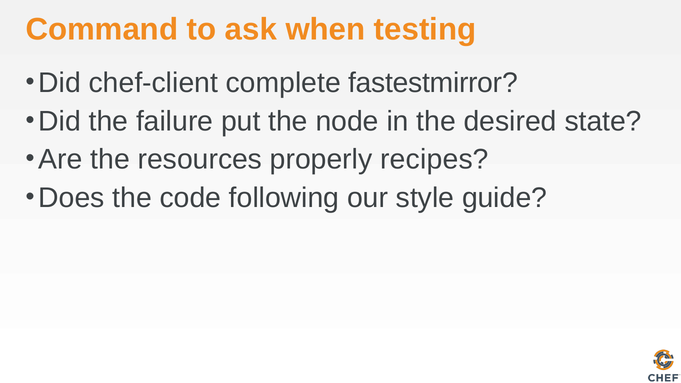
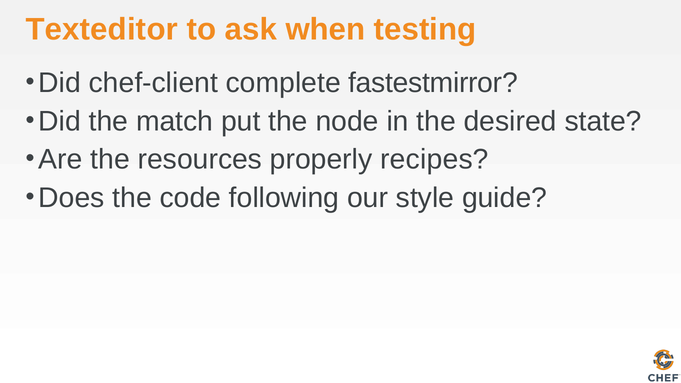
Command: Command -> Texteditor (102, 29)
failure: failure -> match (175, 121)
